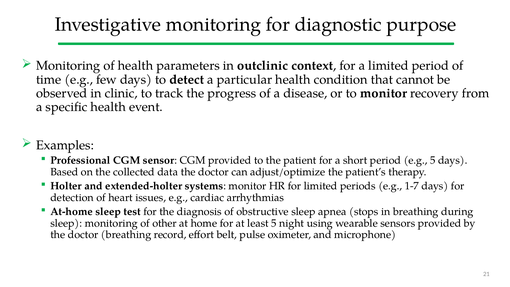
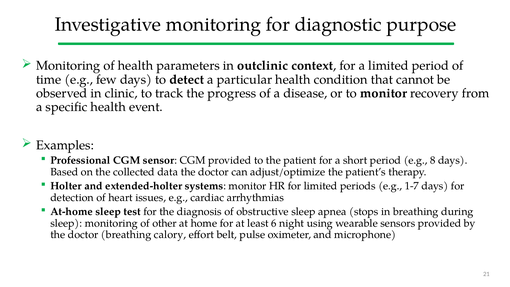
e.g 5: 5 -> 8 (433, 160)
least 5: 5 -> 6 (274, 223)
record: record -> calory (170, 235)
